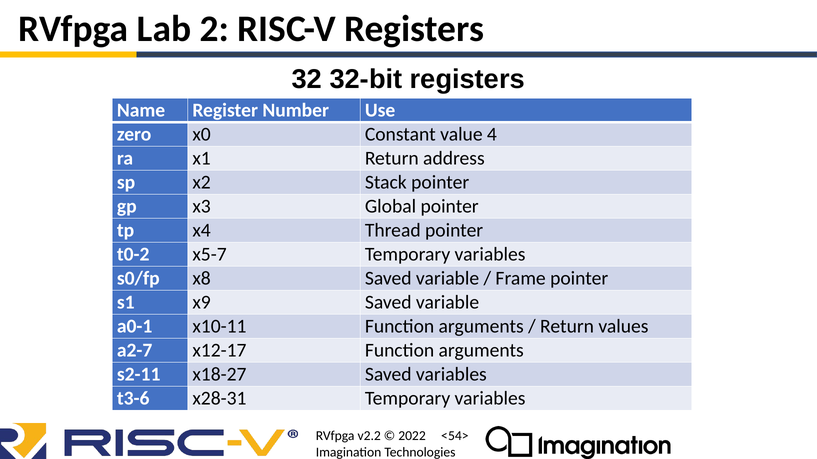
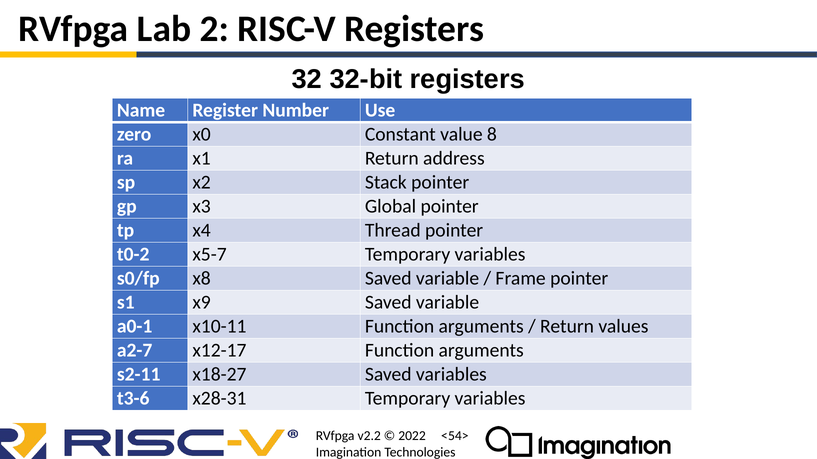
4: 4 -> 8 (492, 135)
